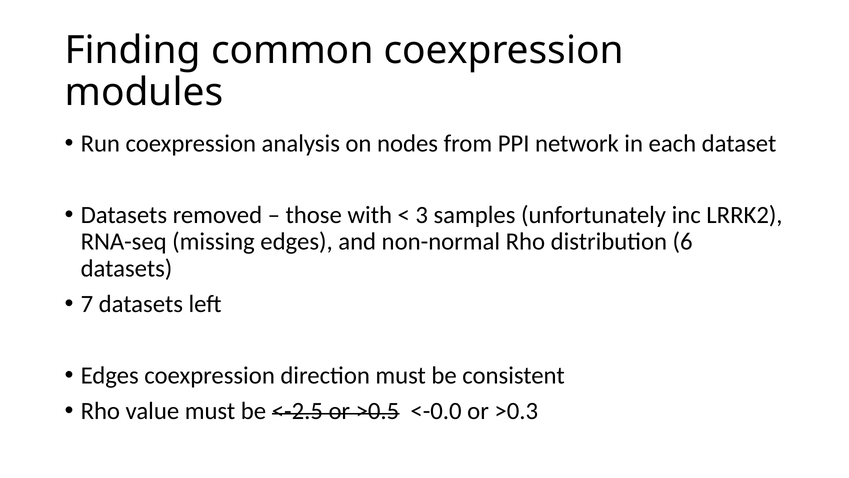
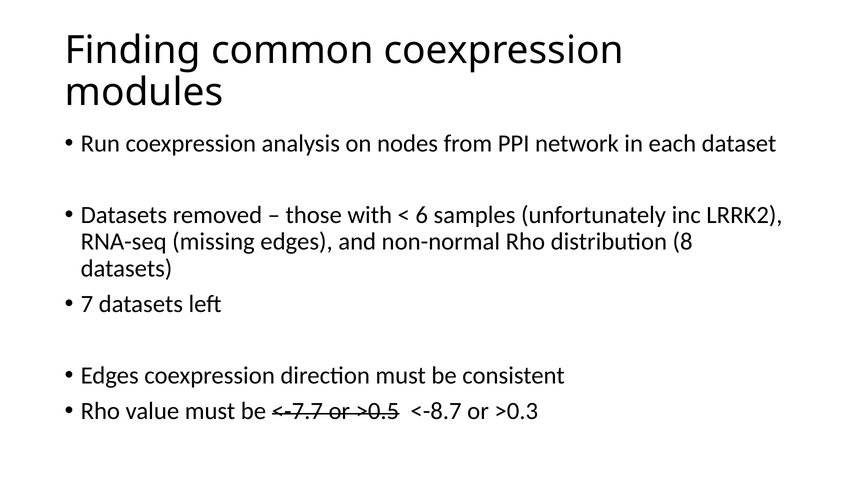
3: 3 -> 6 (422, 215)
6: 6 -> 8 (683, 241)
<-2.5: <-2.5 -> <-7.7 (297, 411)
<-0.0: <-0.0 -> <-8.7 (436, 411)
